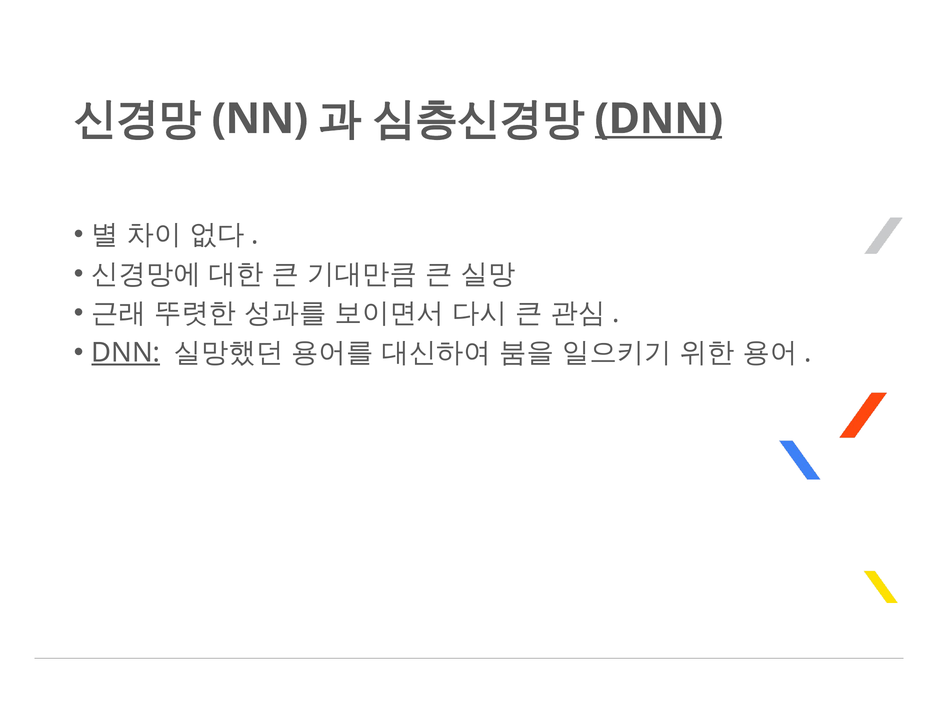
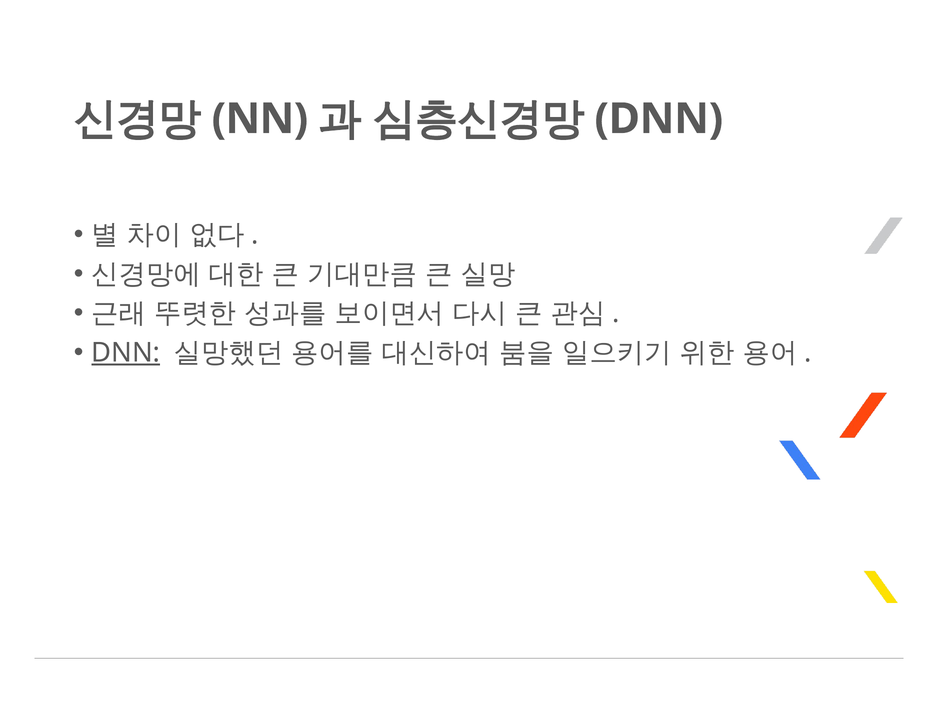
DNN underline: present -> none (659, 119)
